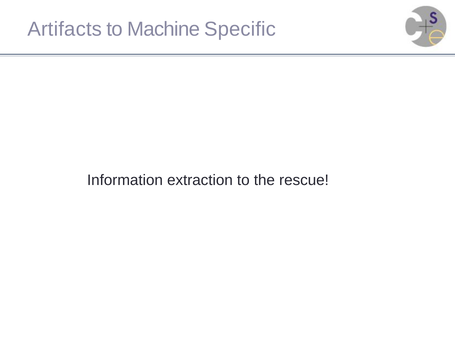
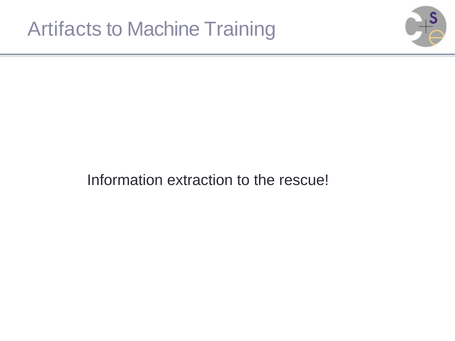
Specific: Specific -> Training (240, 29)
